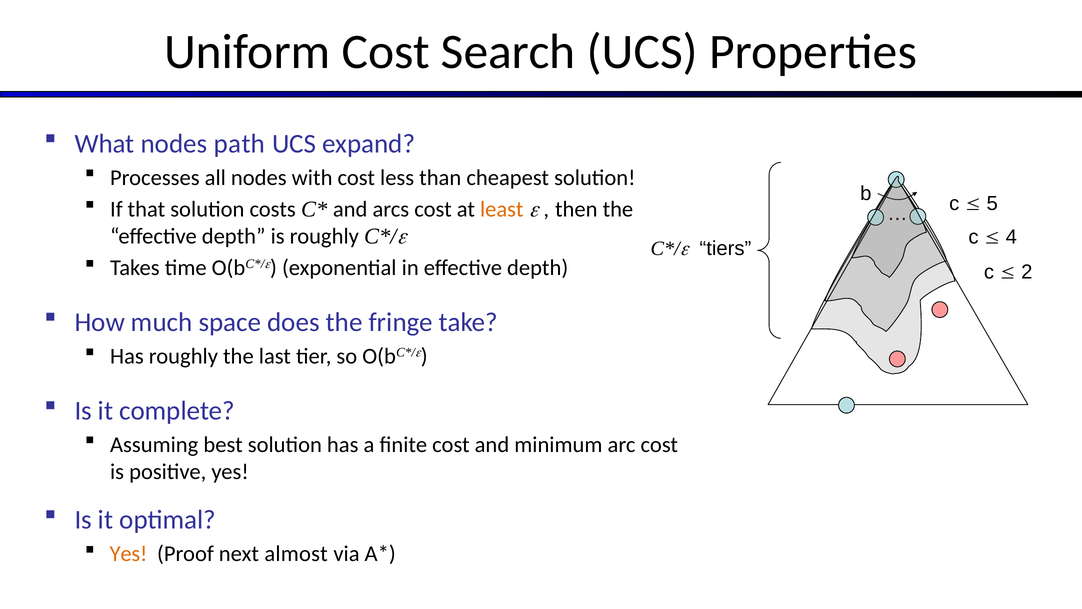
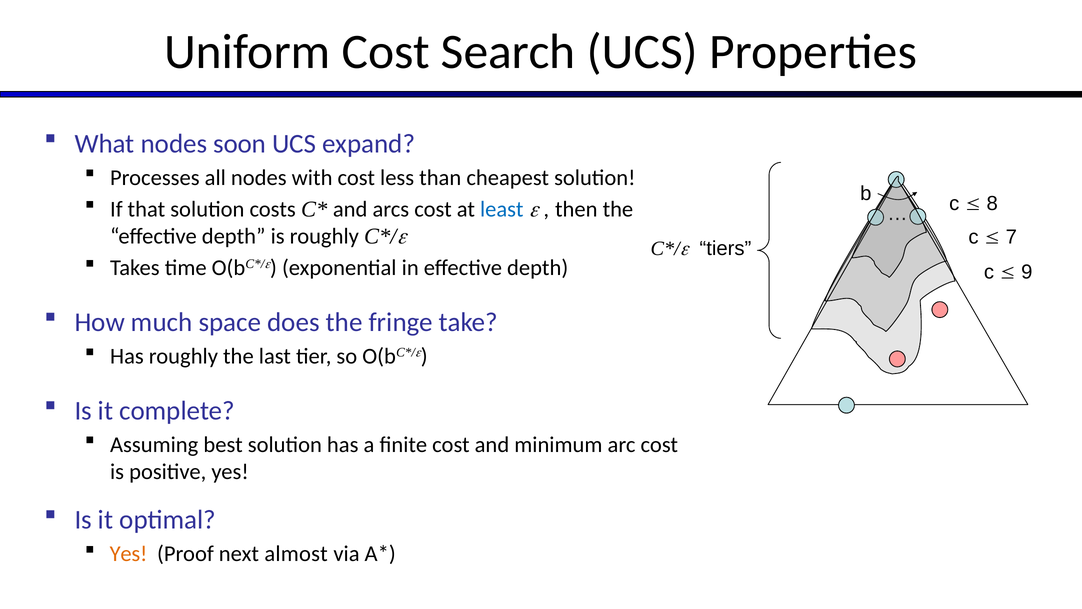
path: path -> soon (240, 143)
5: 5 -> 8 (992, 203)
least colour: orange -> blue (502, 209)
4: 4 -> 7 (1011, 237)
2: 2 -> 9 (1027, 272)
